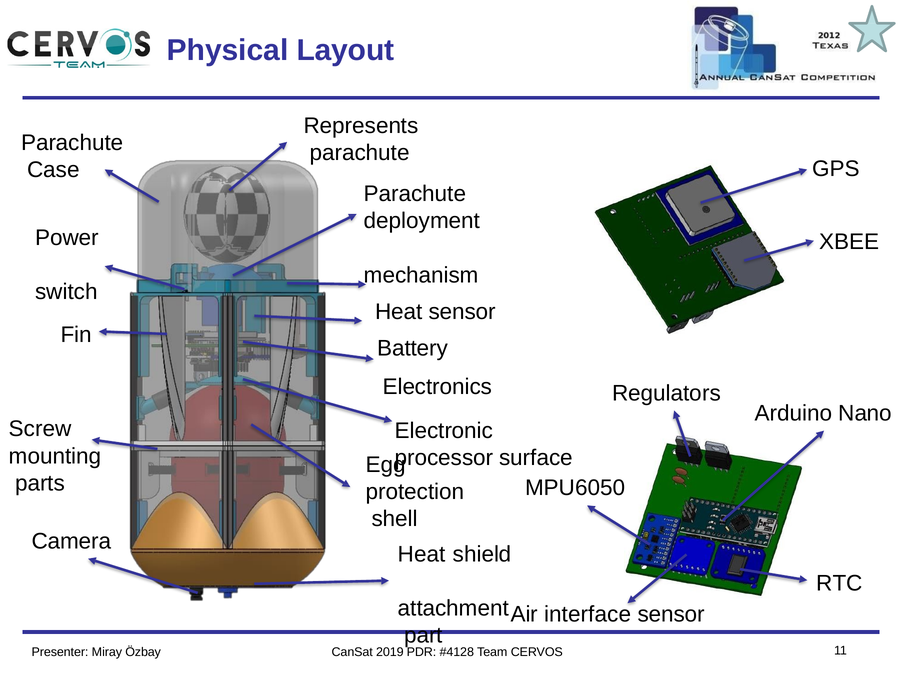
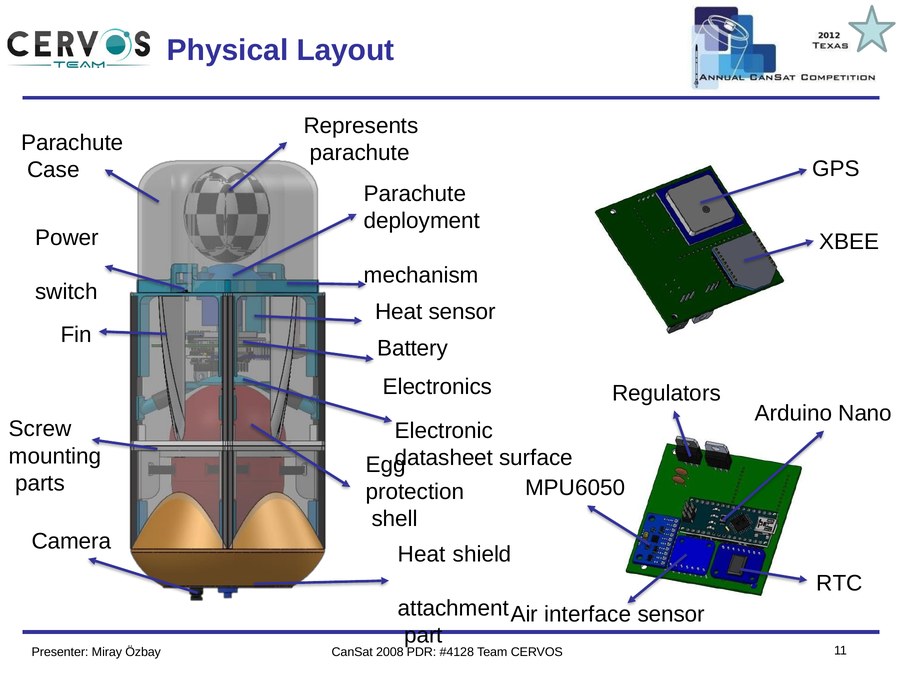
processor: processor -> datasheet (444, 458)
2019: 2019 -> 2008 (390, 652)
